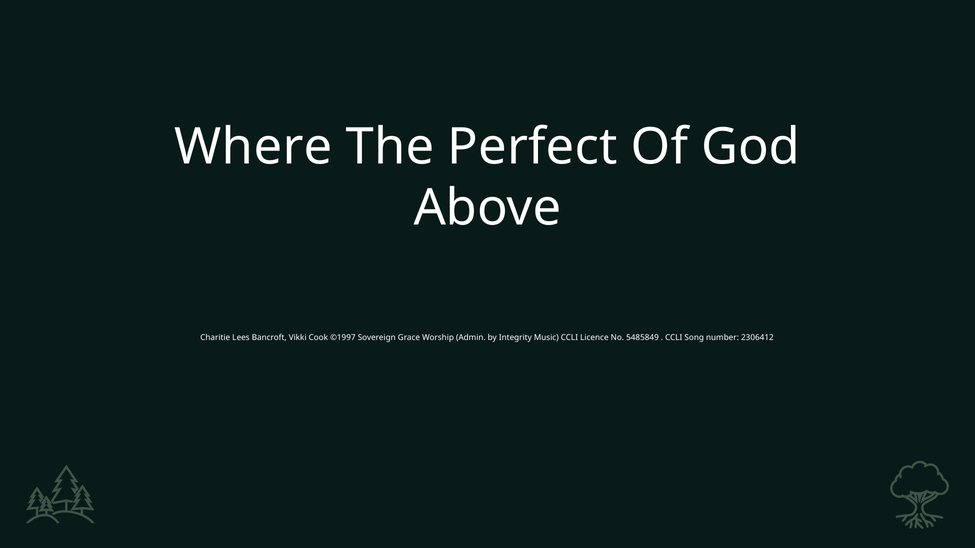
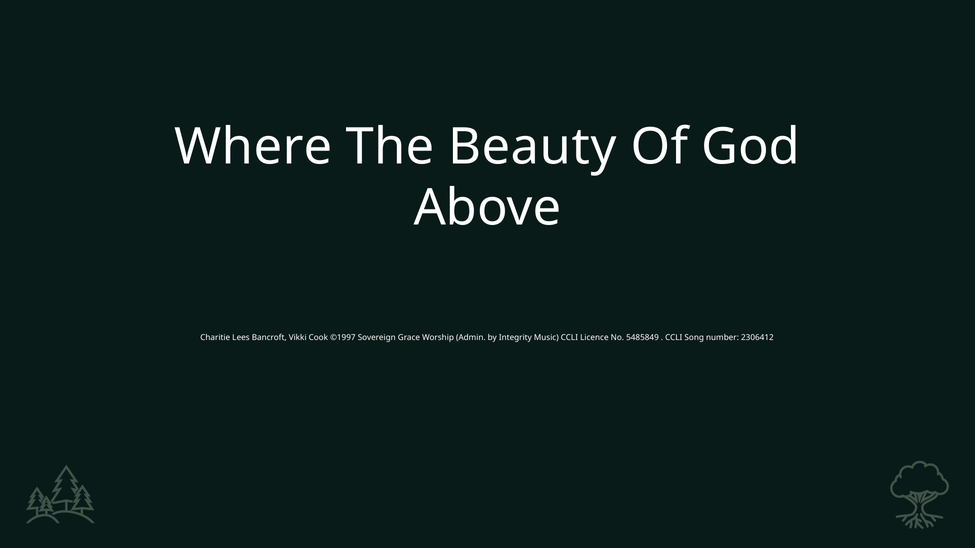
Perfect: Perfect -> Beauty (532, 147)
